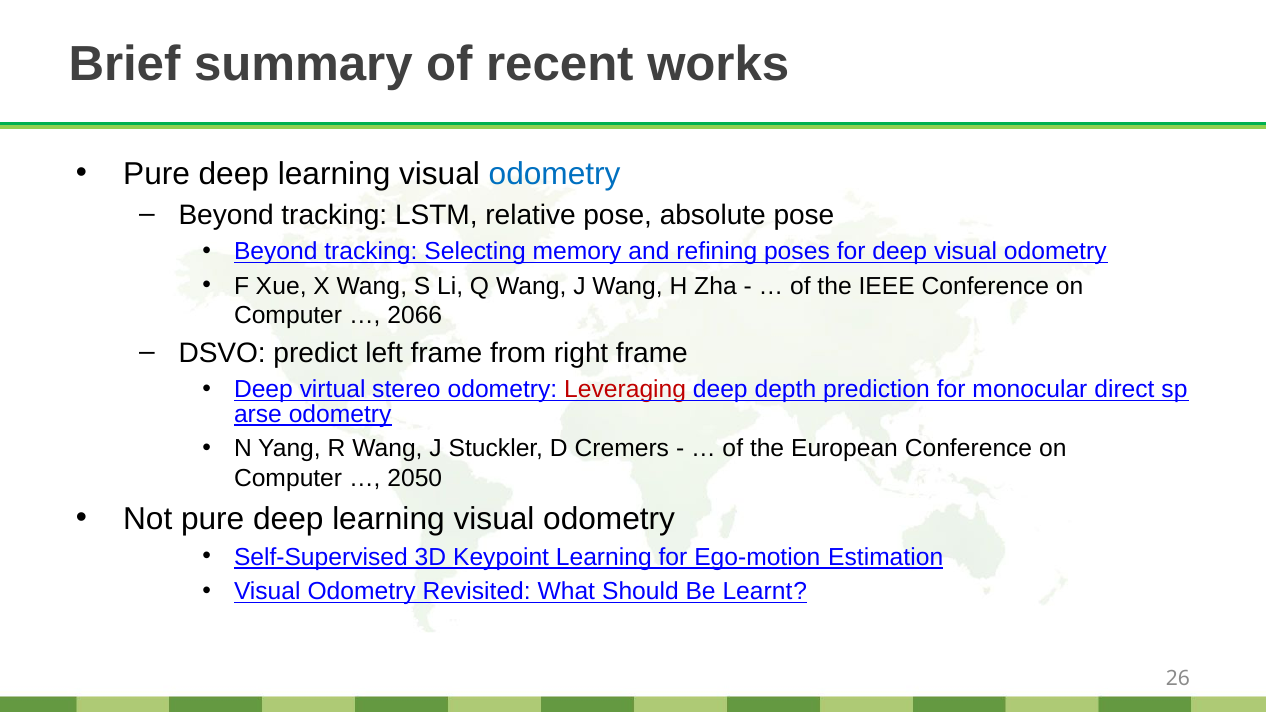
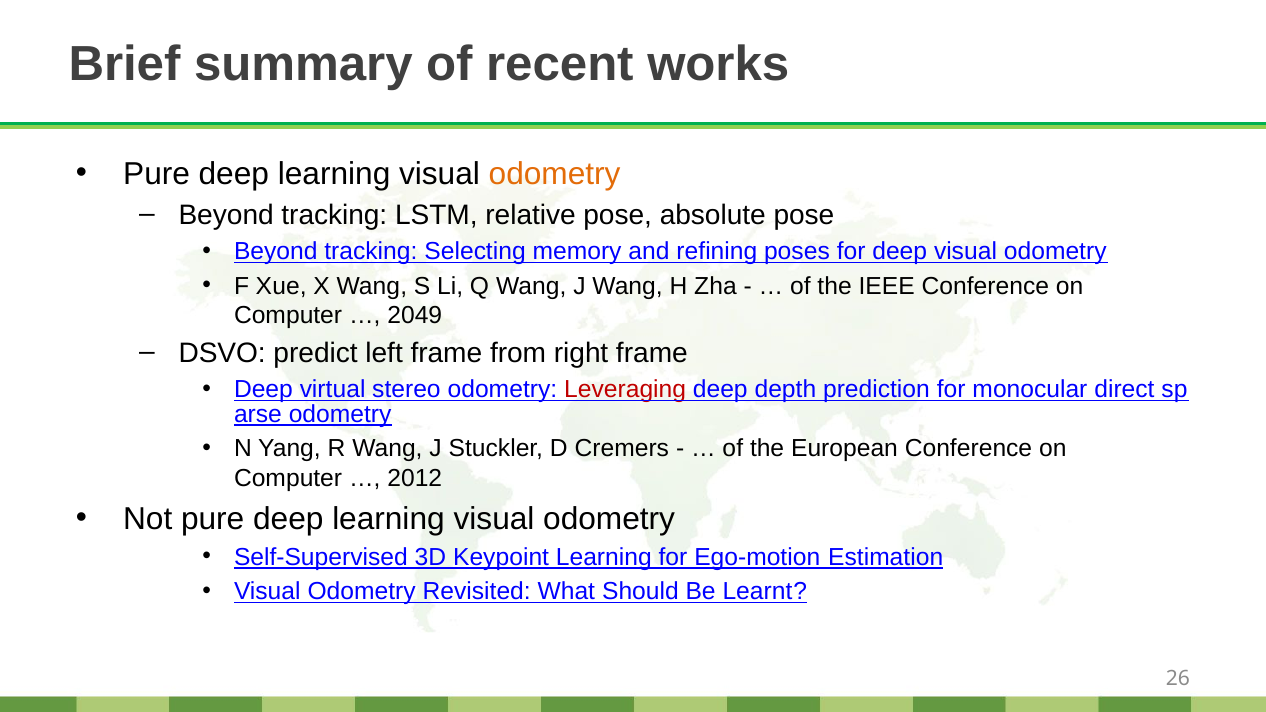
odometry colour: blue -> orange (555, 174)
2066: 2066 -> 2049 (415, 316)
2050: 2050 -> 2012 (415, 478)
